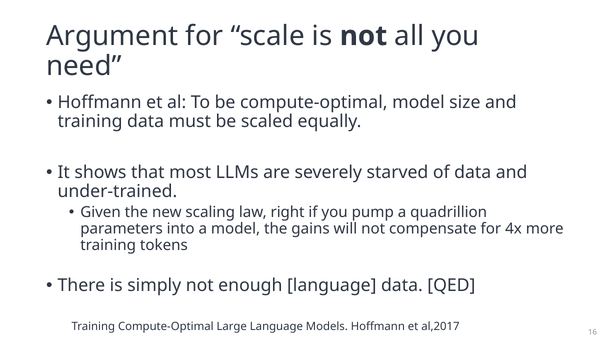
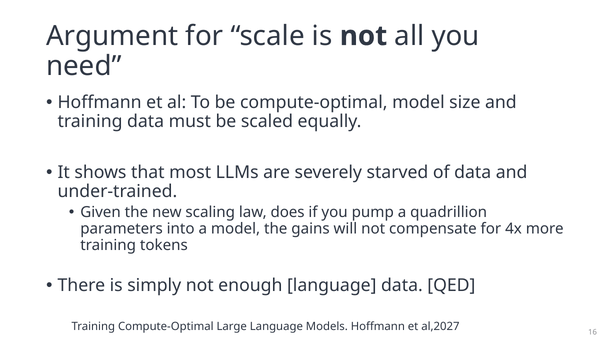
right: right -> does (288, 212)
al,2017: al,2017 -> al,2027 (440, 327)
